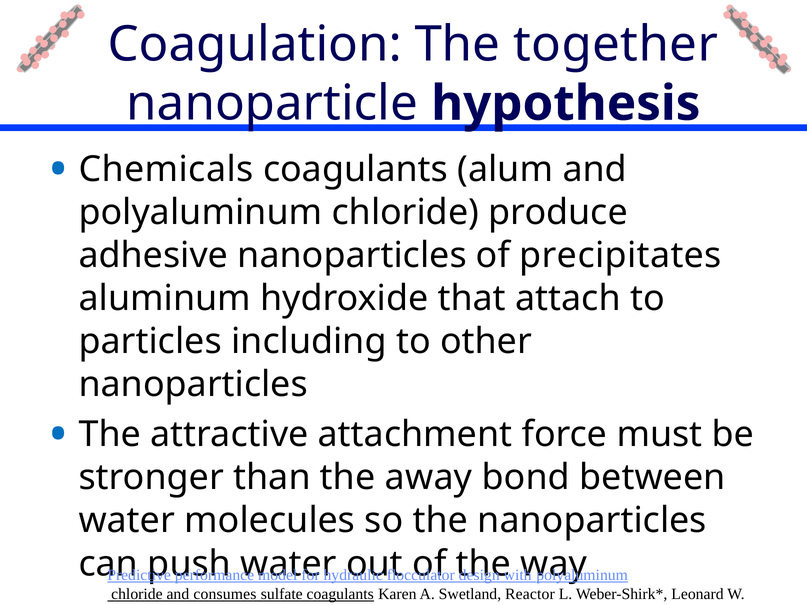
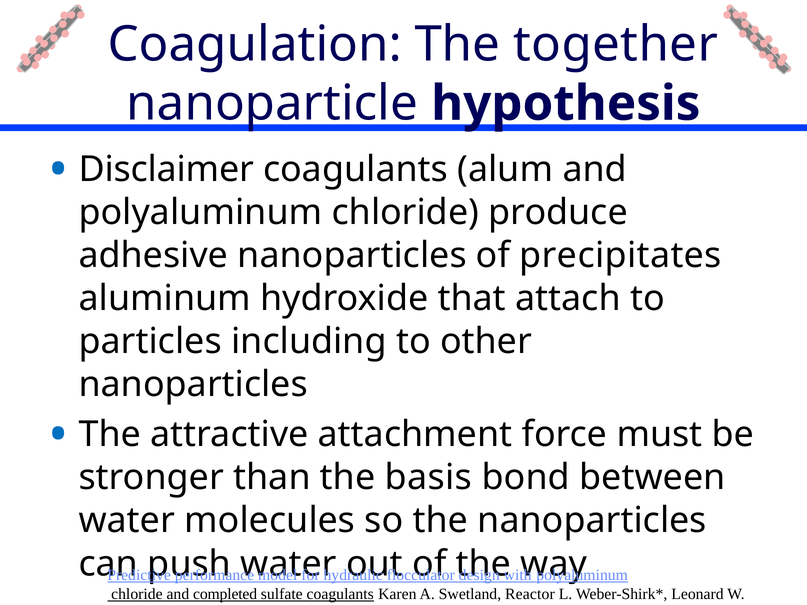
Chemicals: Chemicals -> Disclaimer (166, 169)
away: away -> basis (428, 478)
consumes: consumes -> completed (225, 594)
